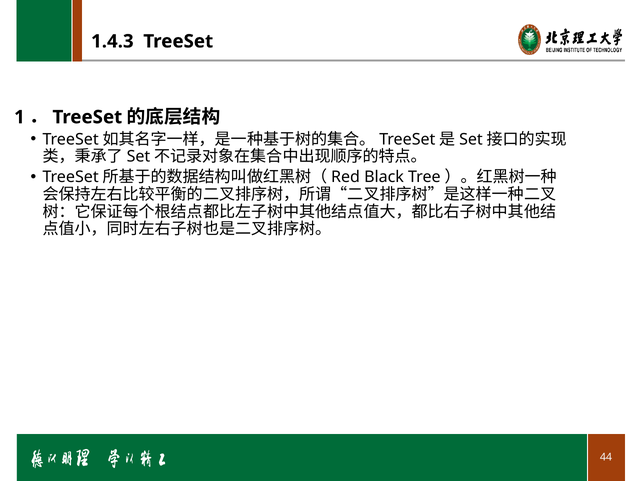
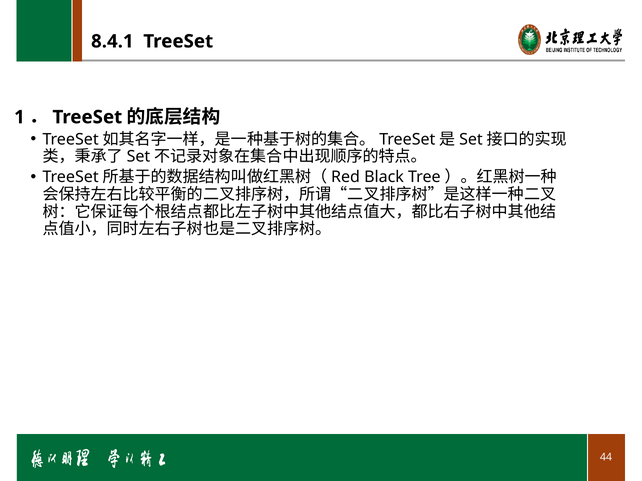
1.4.3: 1.4.3 -> 8.4.1 (112, 41)
